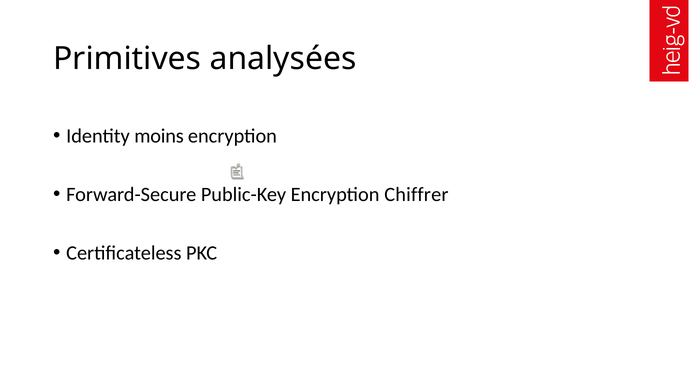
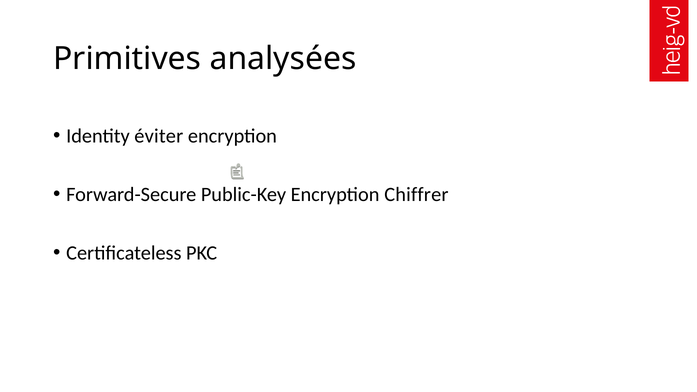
moins: moins -> éviter (159, 136)
